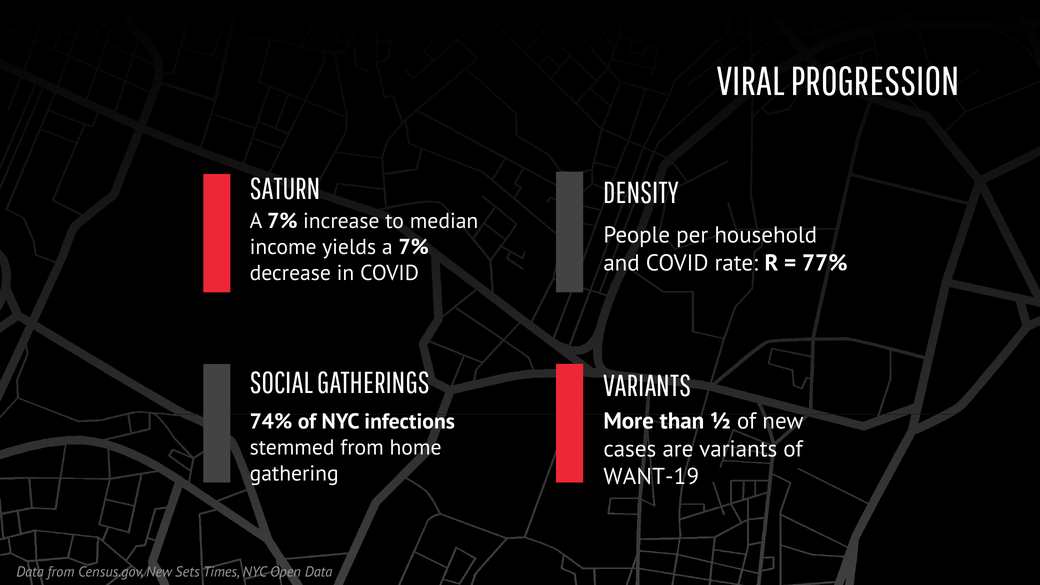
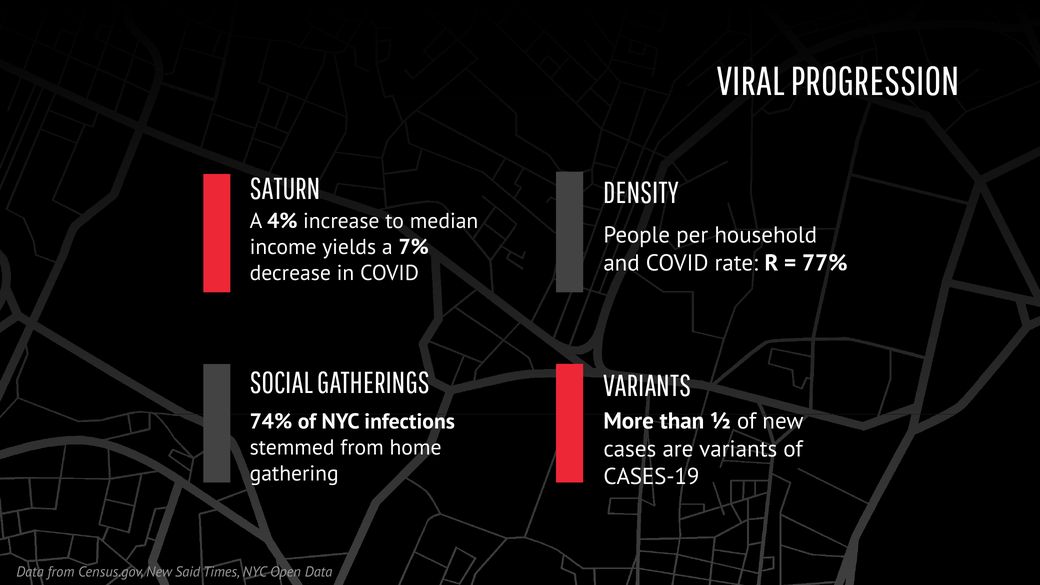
7%: 7% -> 4% (282, 221)
WANT-19: WANT-19 -> CASES-19 (651, 477)
Sets: Sets -> Said (188, 572)
